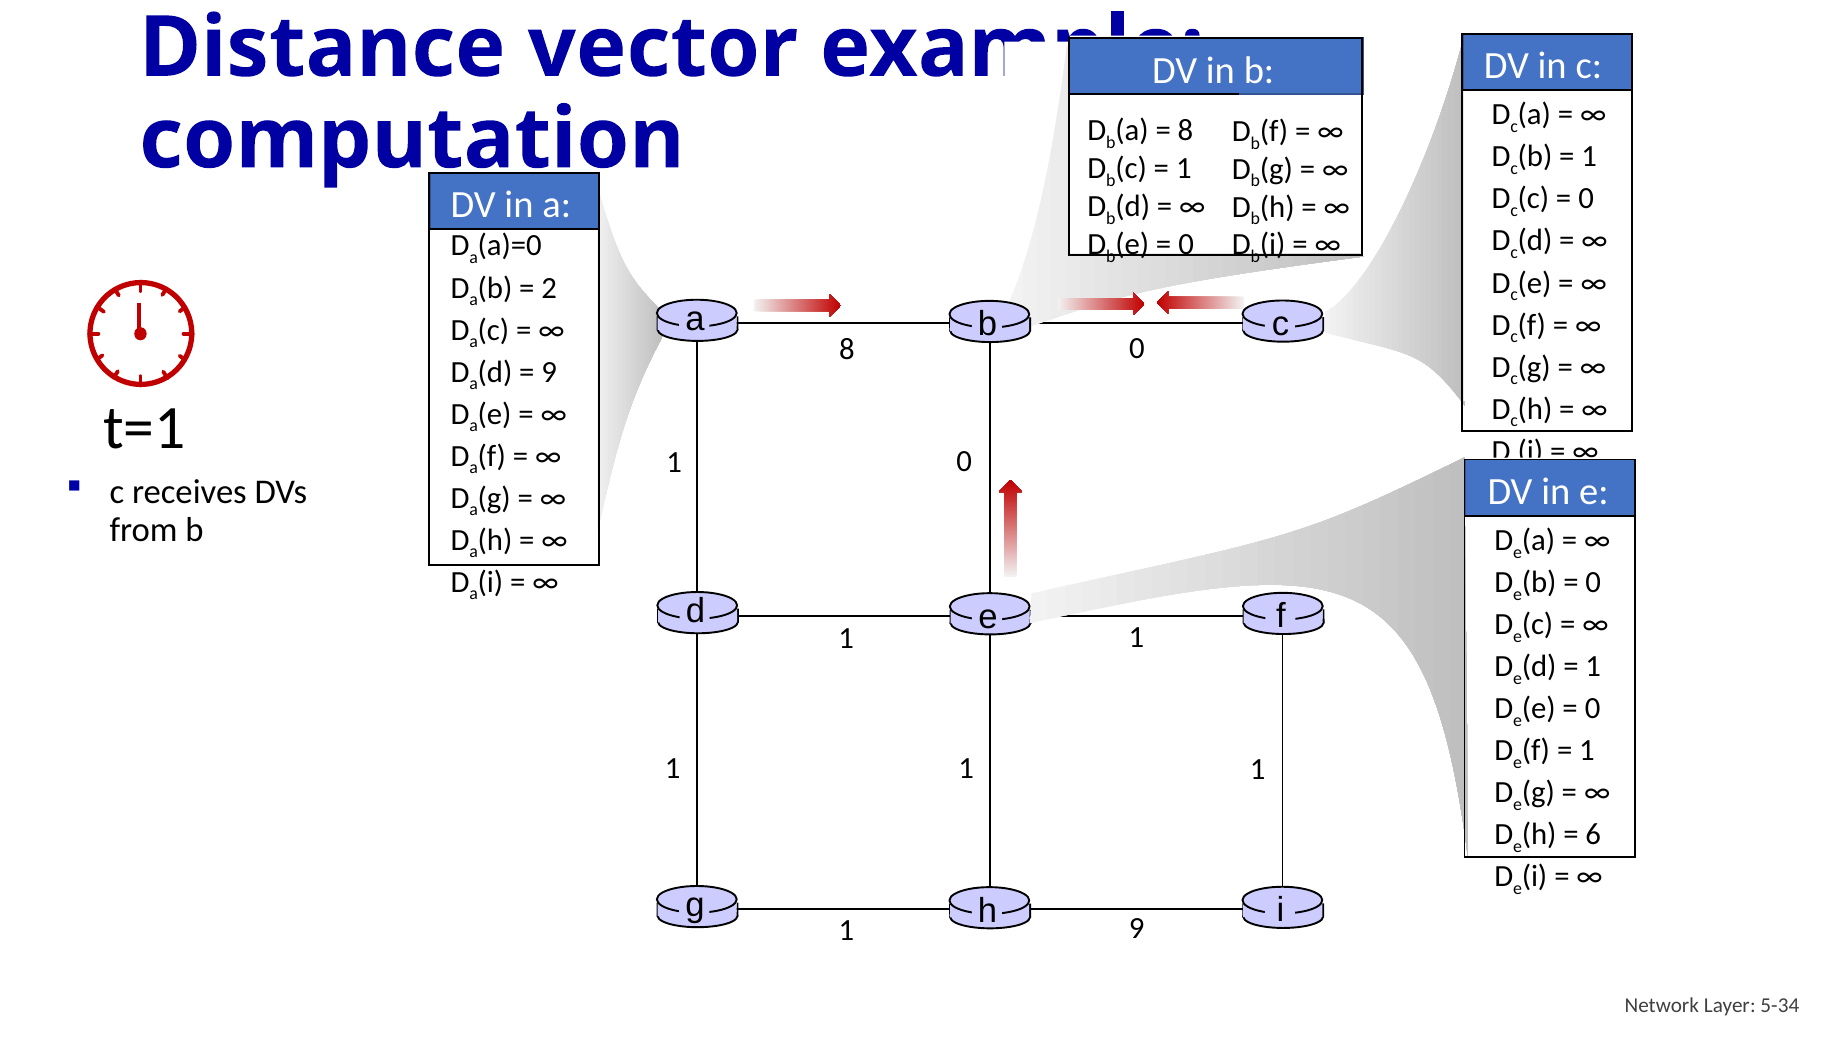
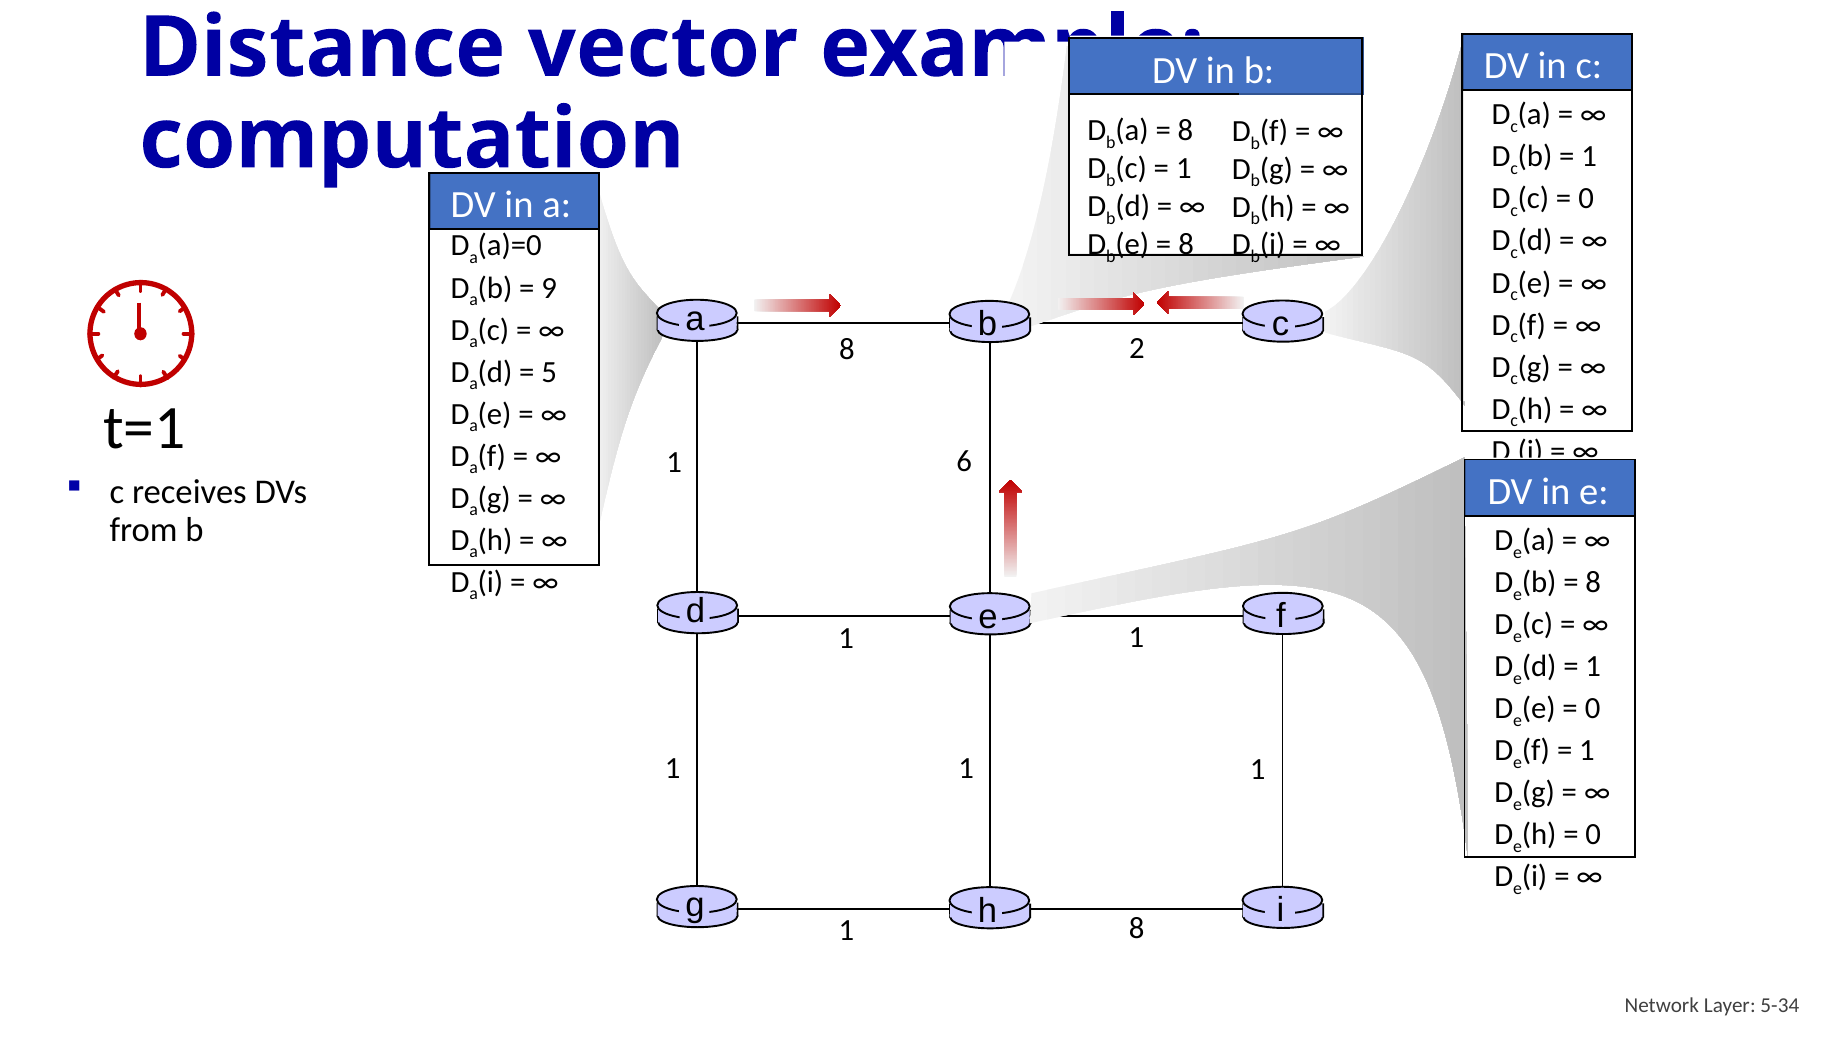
0: 0 -> 8 (1186, 244)
2: 2 -> 9 (549, 288)
8 0: 0 -> 2 (1137, 348)
9: 9 -> 5 (549, 372)
1 0: 0 -> 6 (964, 461)
0: 0 -> 8 (1593, 582)
6: 6 -> 0 (1593, 834)
1 9: 9 -> 8 (1137, 928)
